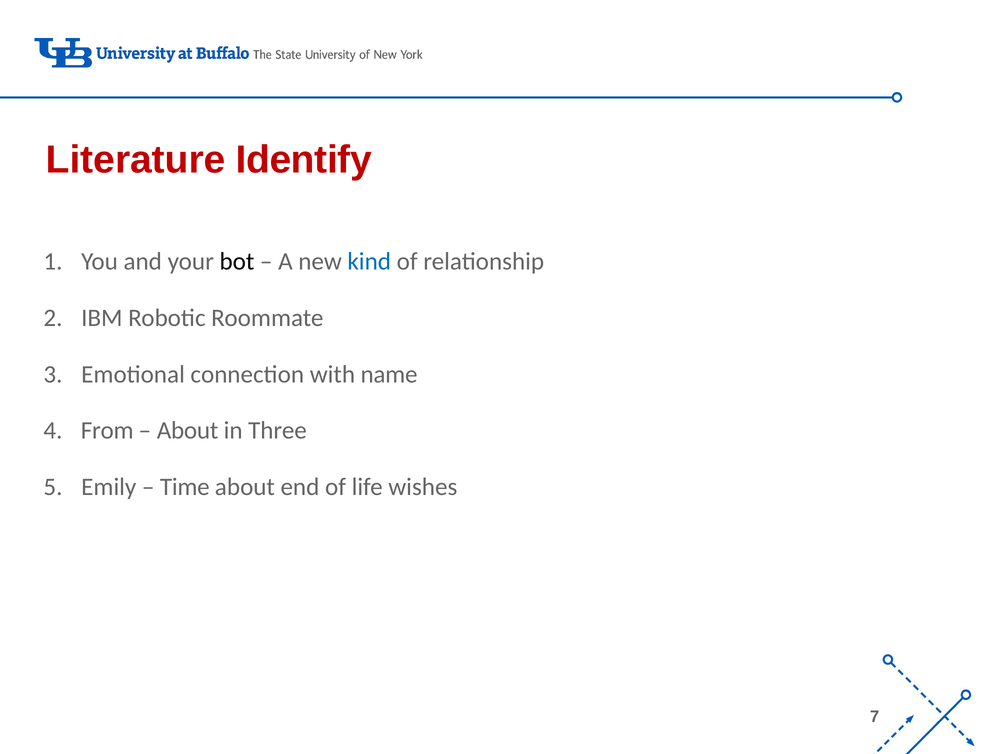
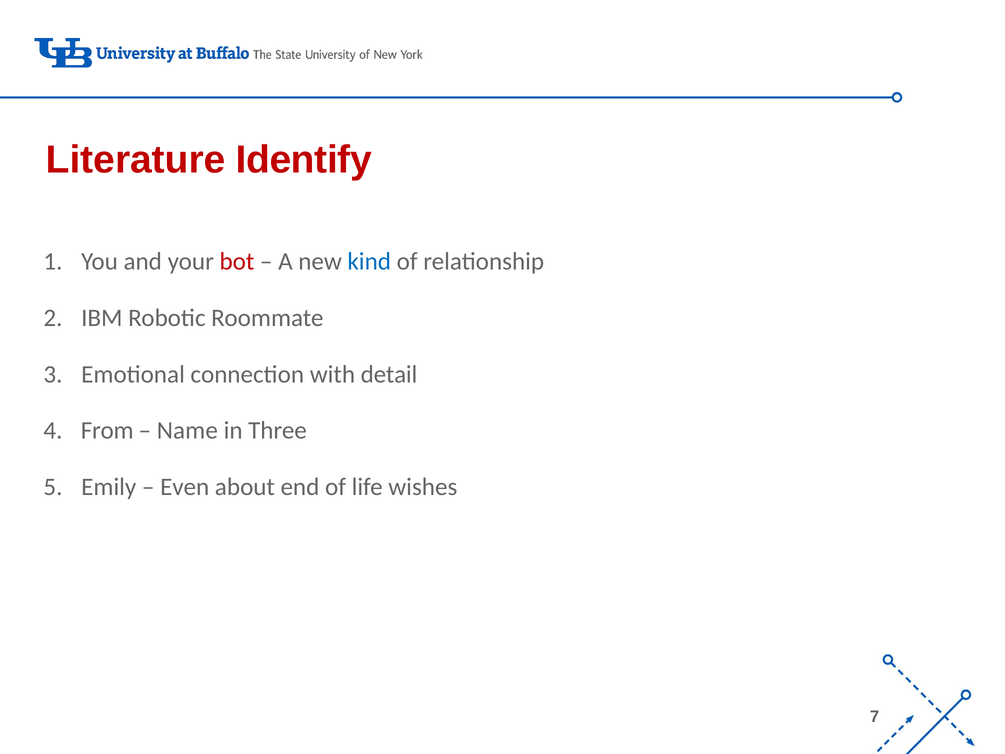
bot colour: black -> red (237, 261)
name: name -> detail (389, 374)
About: About -> Name (187, 430)
Time: Time -> Even (185, 487)
